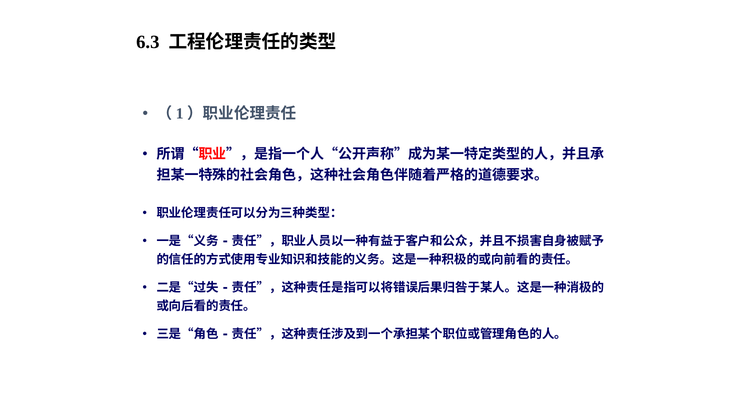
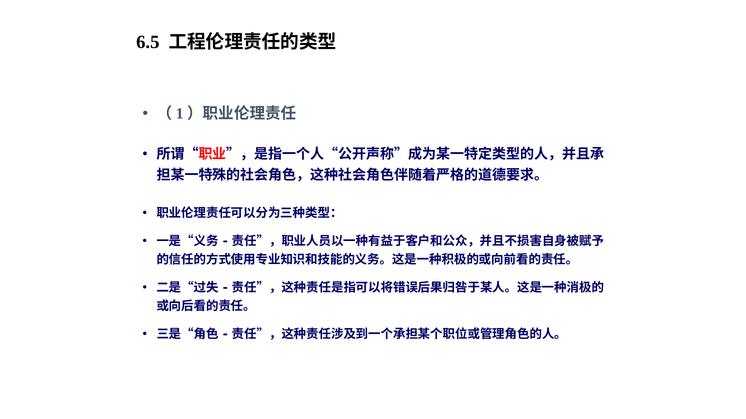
6.3: 6.3 -> 6.5 (148, 42)
